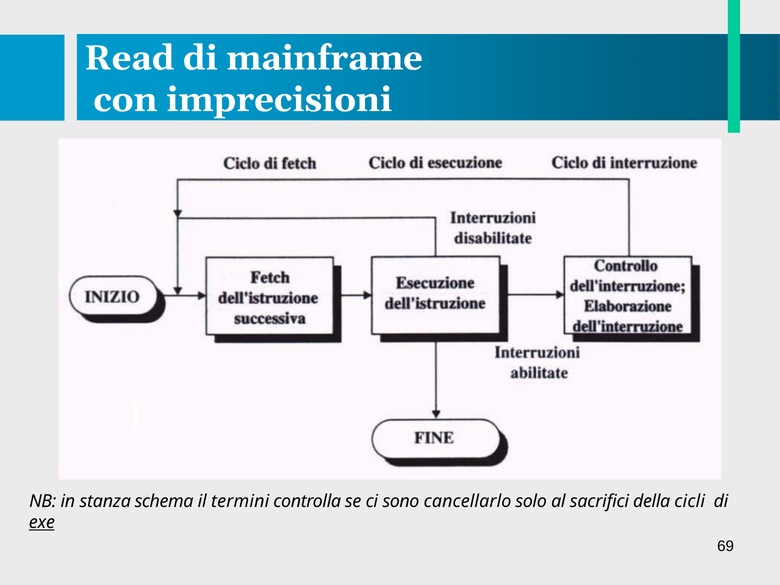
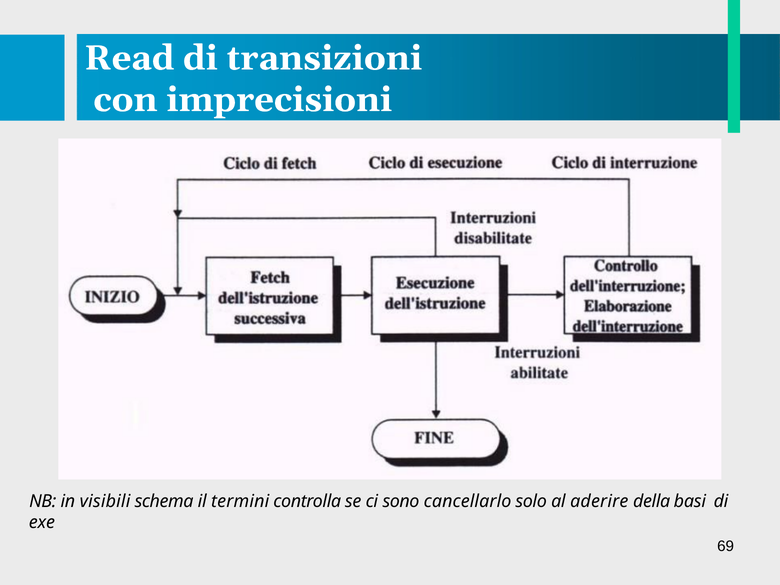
mainframe: mainframe -> transizioni (324, 58)
stanza: stanza -> visibili (105, 501)
sacrifici: sacrifici -> aderire (599, 501)
cicli: cicli -> basi (690, 501)
exe underline: present -> none (42, 522)
